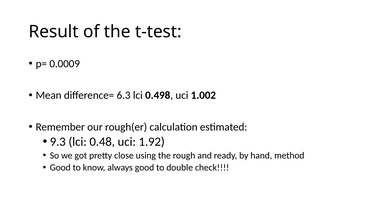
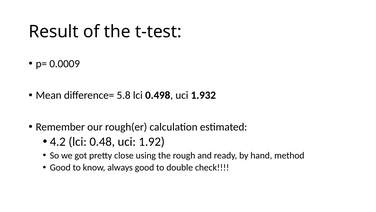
6.3: 6.3 -> 5.8 (124, 95)
1.002: 1.002 -> 1.932 (203, 95)
9.3: 9.3 -> 4.2 (58, 141)
